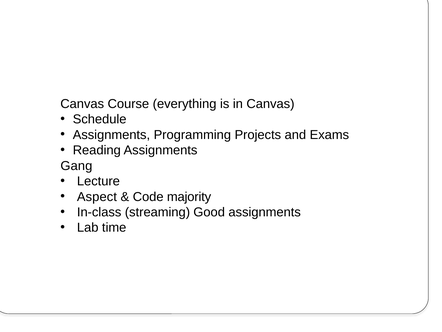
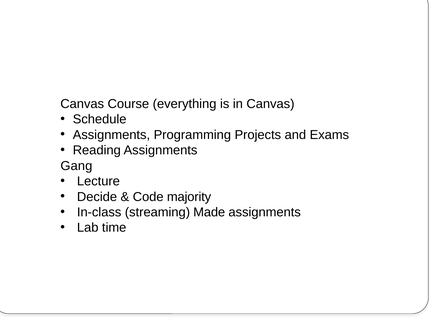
Aspect: Aspect -> Decide (97, 196)
Good: Good -> Made (209, 212)
